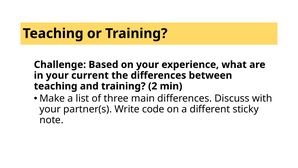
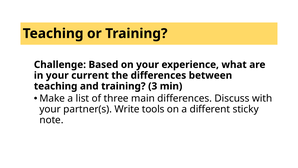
2: 2 -> 3 (153, 86)
code: code -> tools (153, 109)
